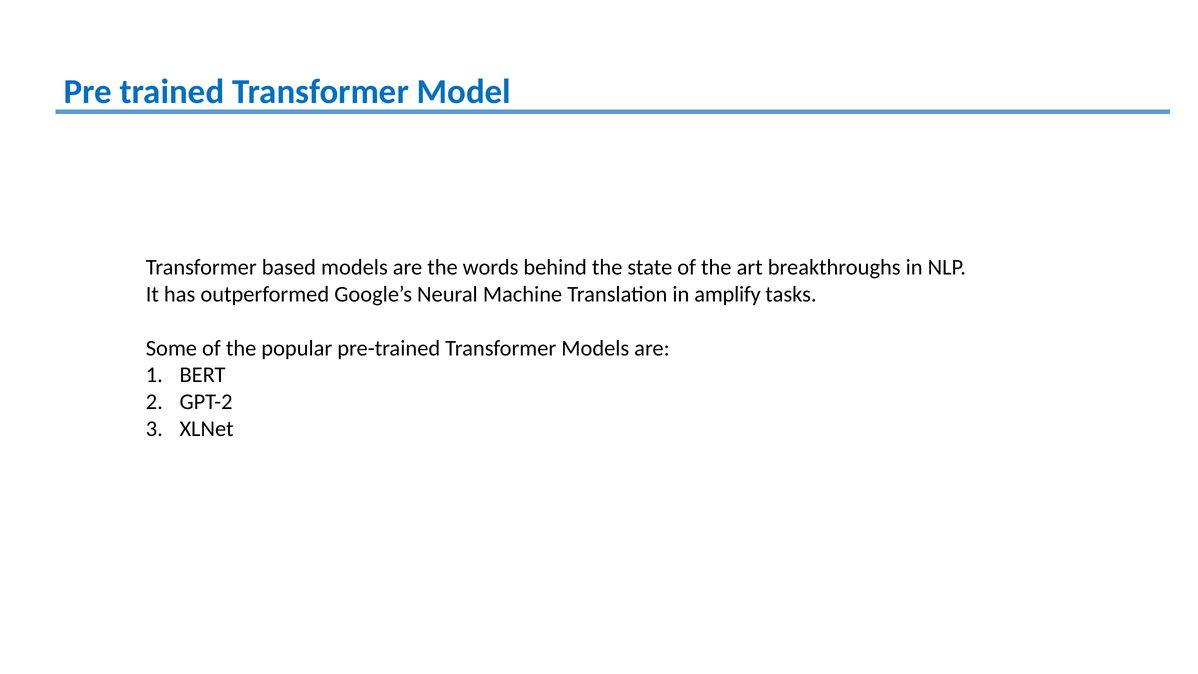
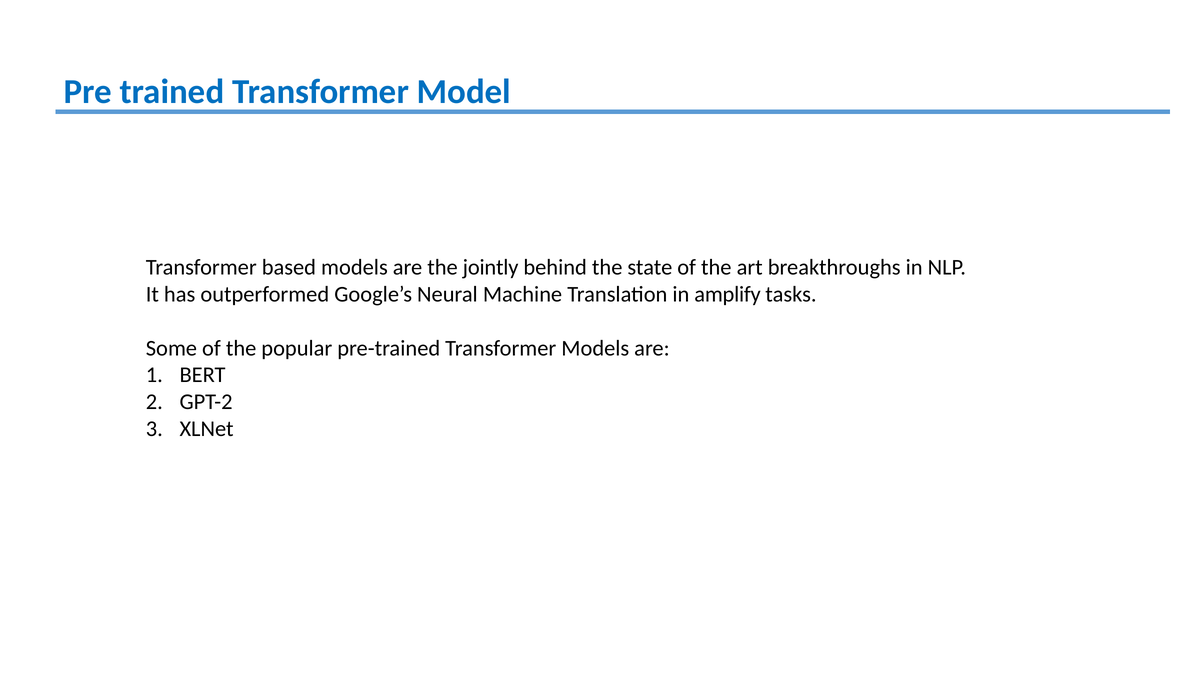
words: words -> jointly (491, 267)
